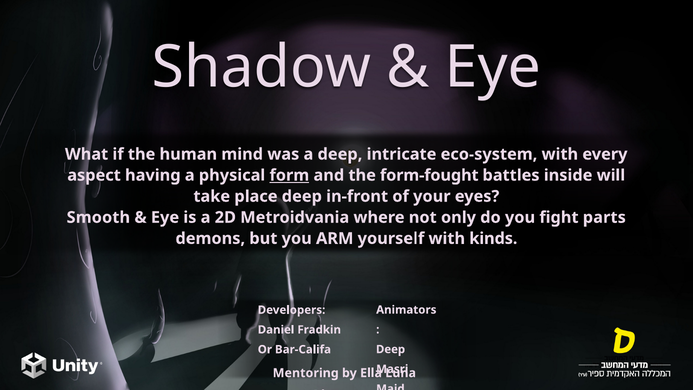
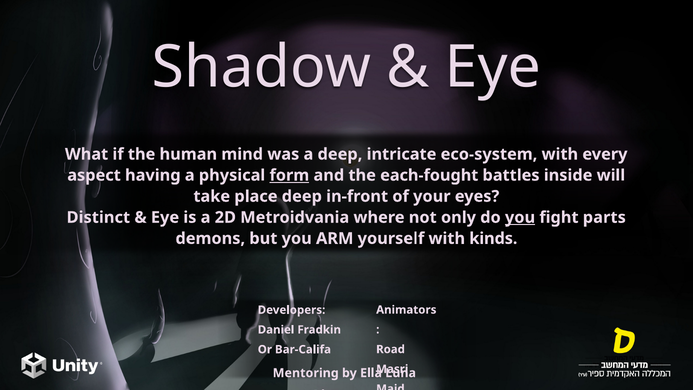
form-fought: form-fought -> each-fought (429, 175)
Smooth: Smooth -> Distinct (98, 217)
you underline: none -> present (520, 217)
Deep: Deep -> Road (391, 349)
